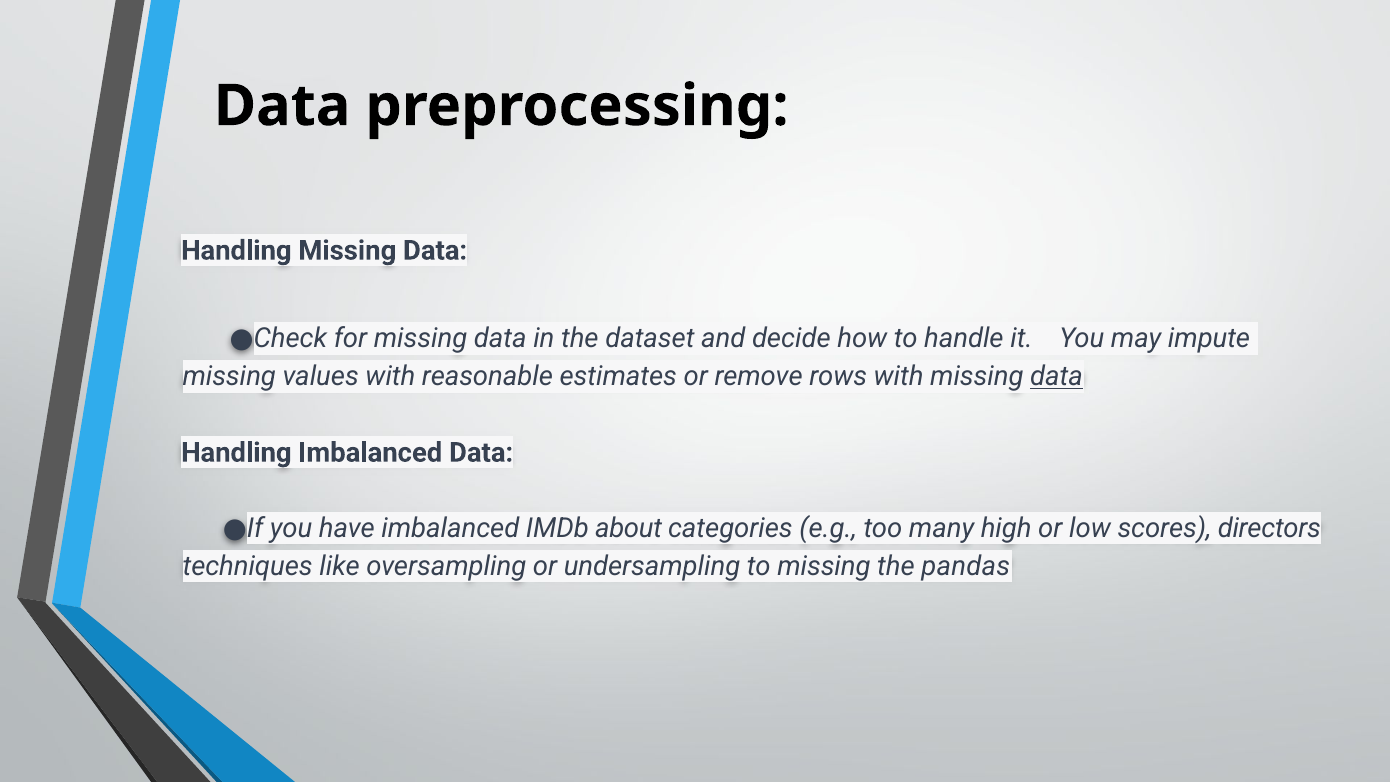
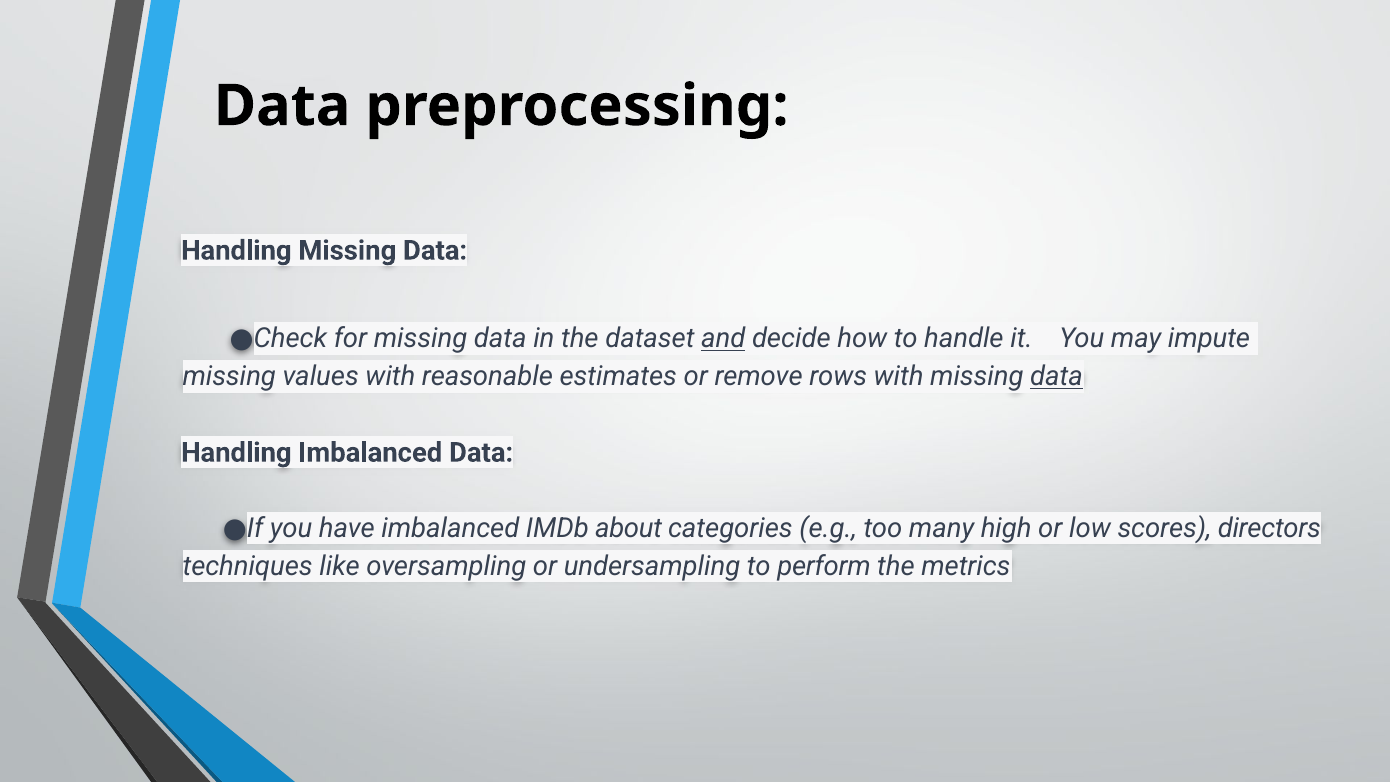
and underline: none -> present (723, 339)
to missing: missing -> perform (824, 566)
pandas: pandas -> metrics (966, 566)
